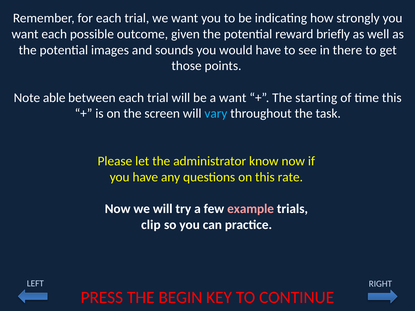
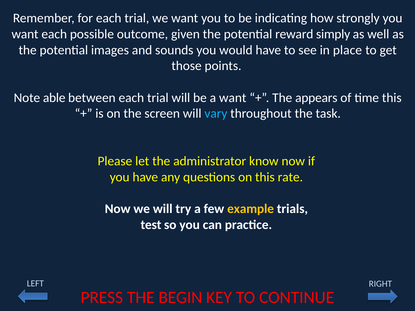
briefly: briefly -> simply (333, 34)
there: there -> place (347, 50)
starting: starting -> appears (316, 98)
example colour: pink -> yellow (251, 209)
clip: clip -> test (151, 225)
